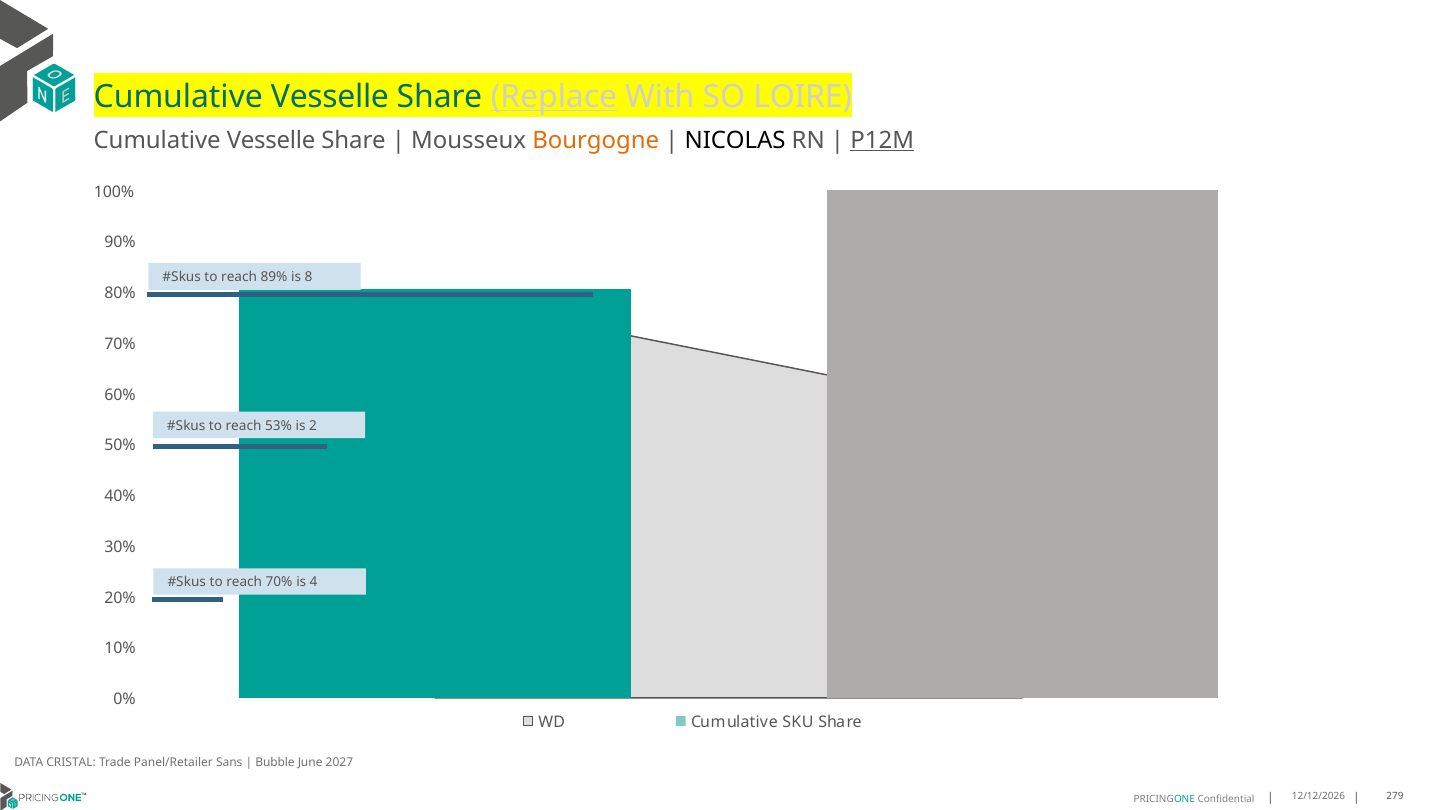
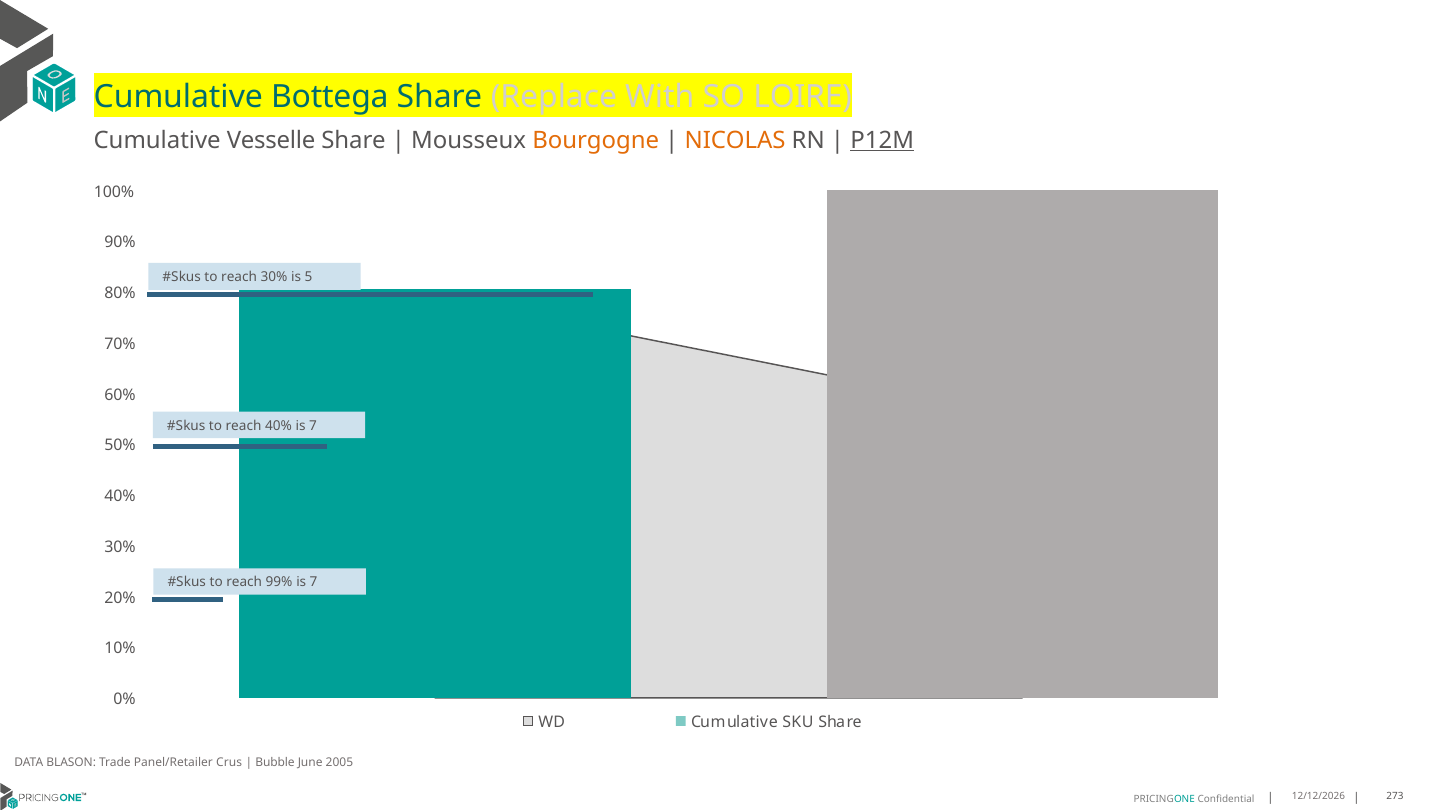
Vesselle: Vesselle -> Bottega (330, 97)
Replace underline: present -> none (554, 97)
NICOLAS colour: black -> orange (735, 140)
reach 89%: 89% -> 30% (274, 277)
8: 8 -> 5 (309, 277)
reach 53%: 53% -> 40% (278, 426)
2: 2 -> 7 (313, 426)
reach 70%: 70% -> 99% (279, 582)
4: 4 -> 7 (314, 582)
CRISTAL: CRISTAL -> BLASON (71, 762)
Sans: Sans -> Crus (229, 762)
2027: 2027 -> 2005 (339, 762)
279: 279 -> 273 (1395, 796)
